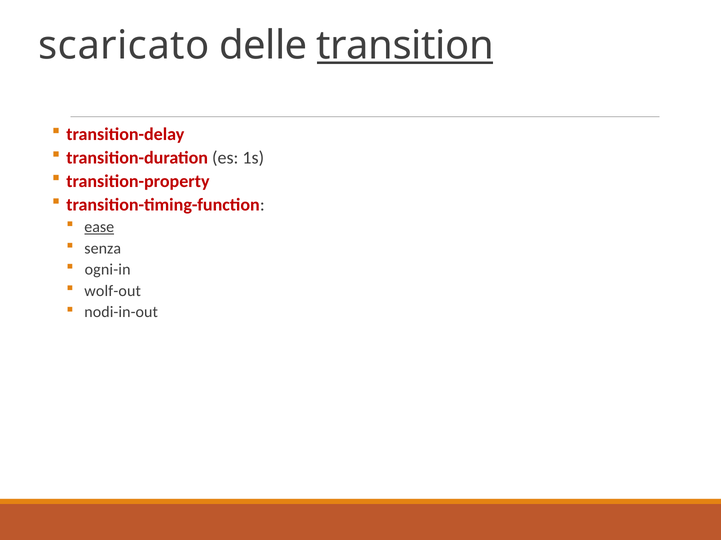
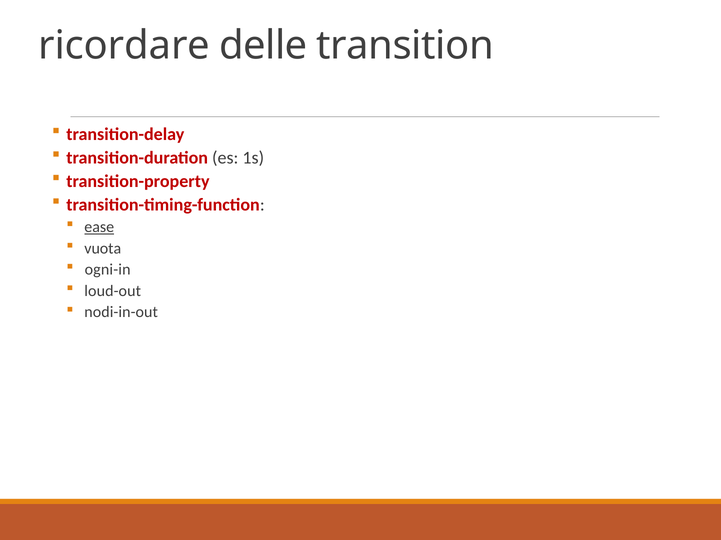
scaricato: scaricato -> ricordare (124, 46)
transition underline: present -> none (405, 46)
senza: senza -> vuota (103, 249)
wolf-out: wolf-out -> loud-out (113, 291)
